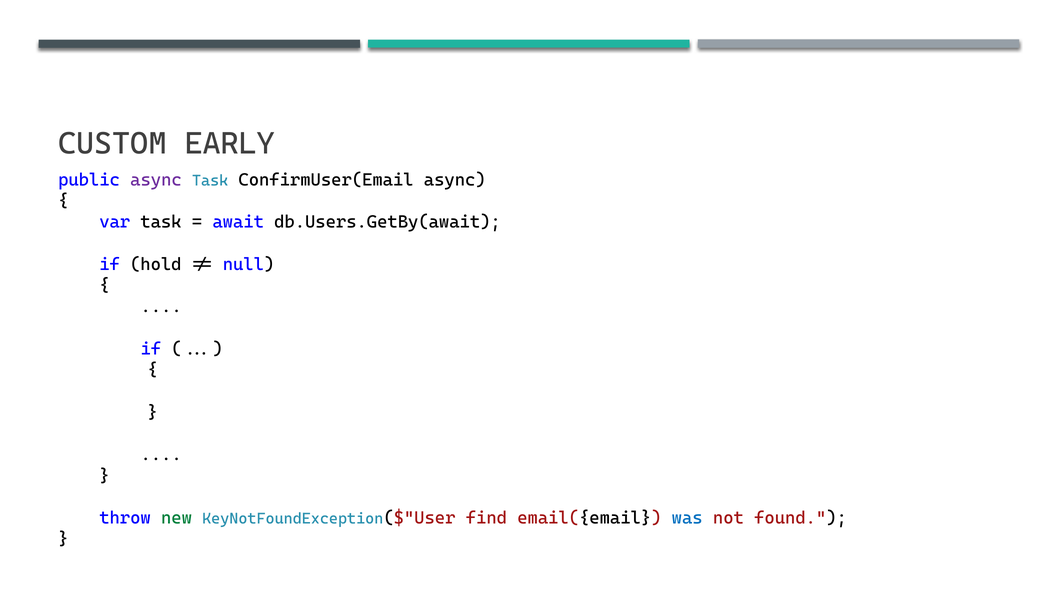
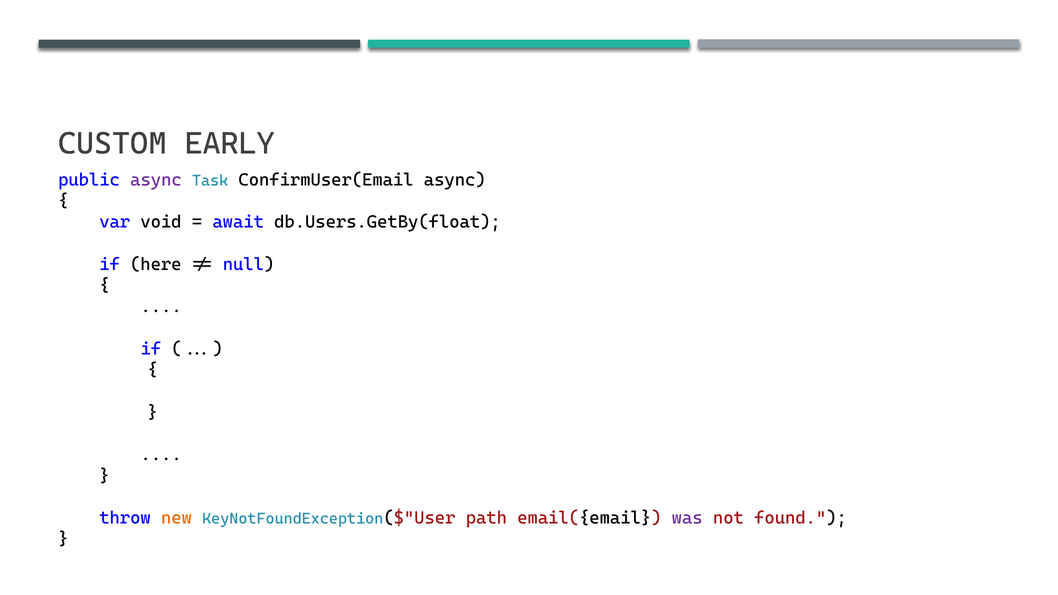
var task: task -> void (161, 222)
db.Users.GetBy(await: db.Users.GetBy(await -> db.Users.GetBy(float (387, 222)
hold: hold -> here (156, 264)
new colour: green -> orange (177, 518)
find: find -> path (486, 518)
was colour: blue -> purple (687, 518)
